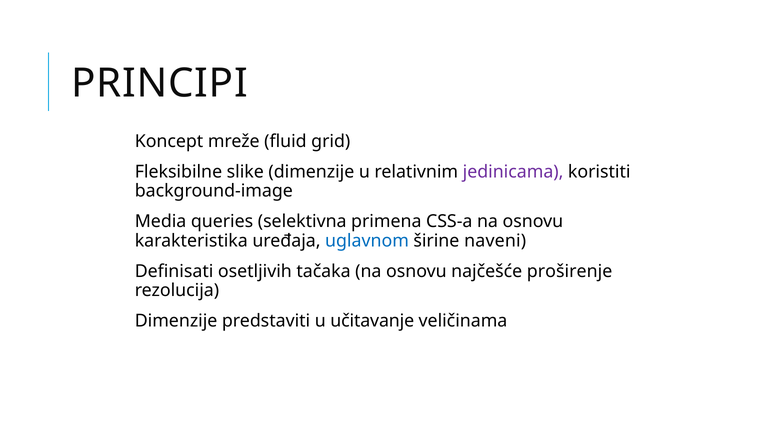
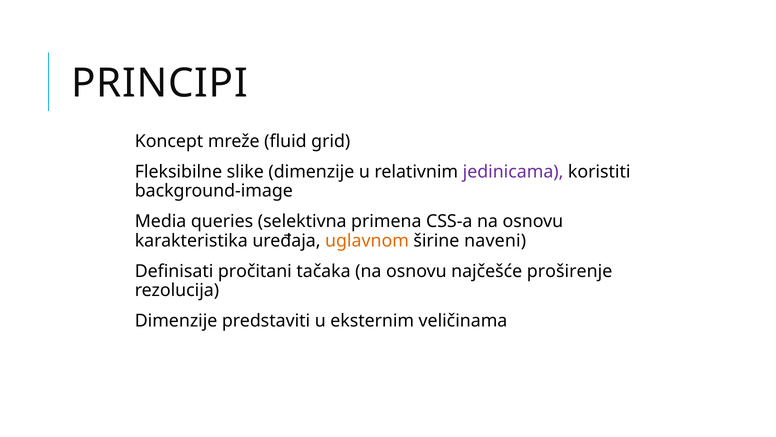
uglavnom colour: blue -> orange (367, 240)
osetljivih: osetljivih -> pročitani (255, 271)
učitavanje: učitavanje -> eksternim (372, 321)
